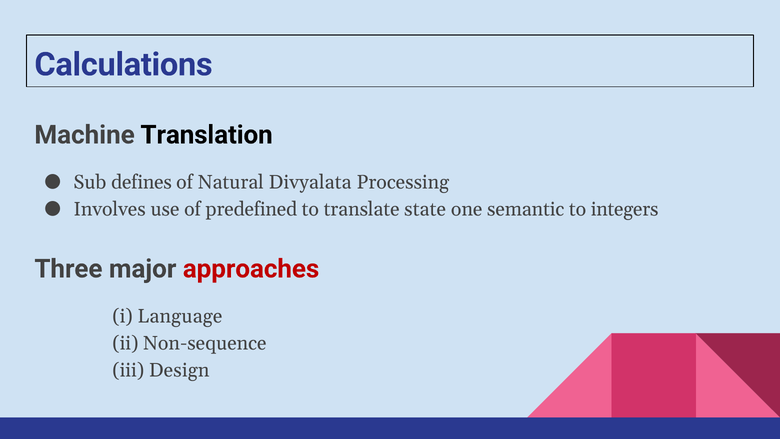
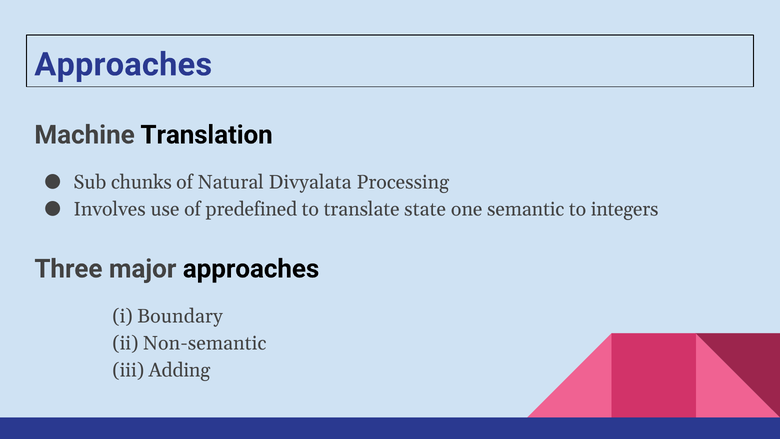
Calculations: Calculations -> Approaches (123, 65)
defines: defines -> chunks (141, 182)
approaches colour: red -> black (251, 269)
Language: Language -> Boundary (180, 316)
Non-sequence: Non-sequence -> Non-semantic (205, 343)
Design: Design -> Adding (179, 370)
